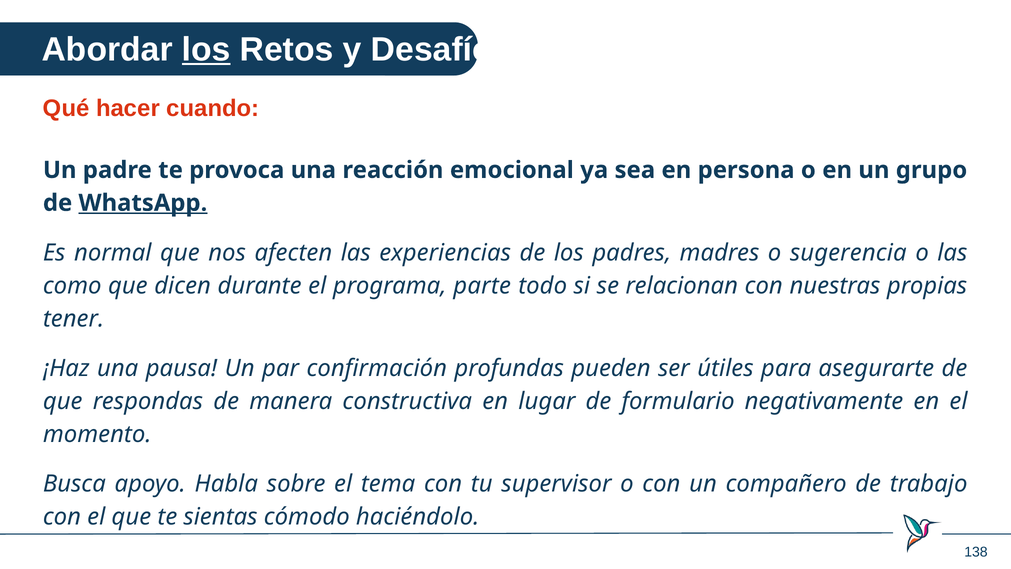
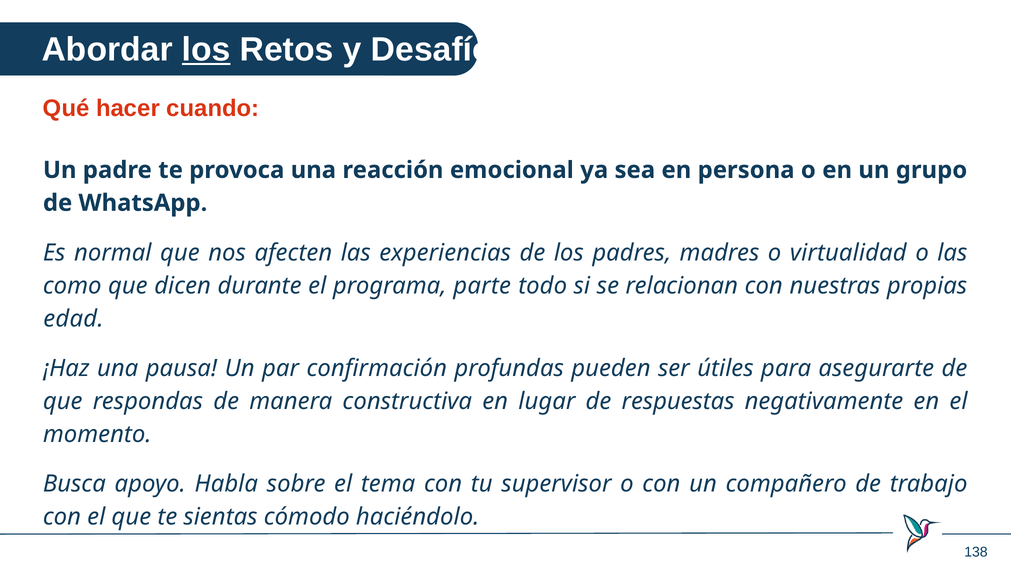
WhatsApp underline: present -> none (143, 203)
sugerencia: sugerencia -> virtualidad (848, 253)
tener: tener -> edad (73, 318)
formulario: formulario -> respuestas (678, 401)
